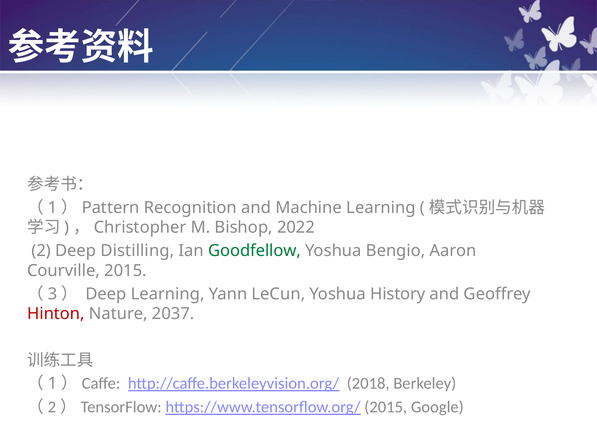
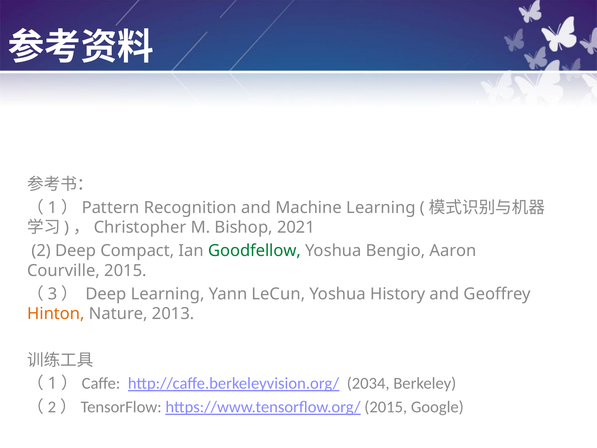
2022: 2022 -> 2021 (296, 227)
Distilling: Distilling -> Compact (137, 251)
Hinton colour: red -> orange (56, 314)
2037: 2037 -> 2013 (173, 314)
2018: 2018 -> 2034 (368, 383)
